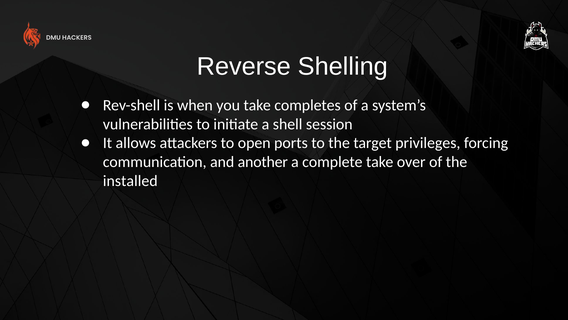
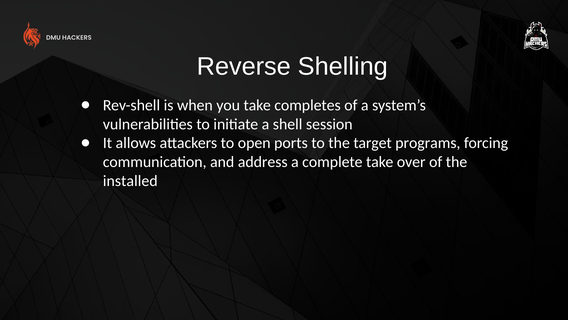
privileges: privileges -> programs (428, 143)
another: another -> address (263, 162)
